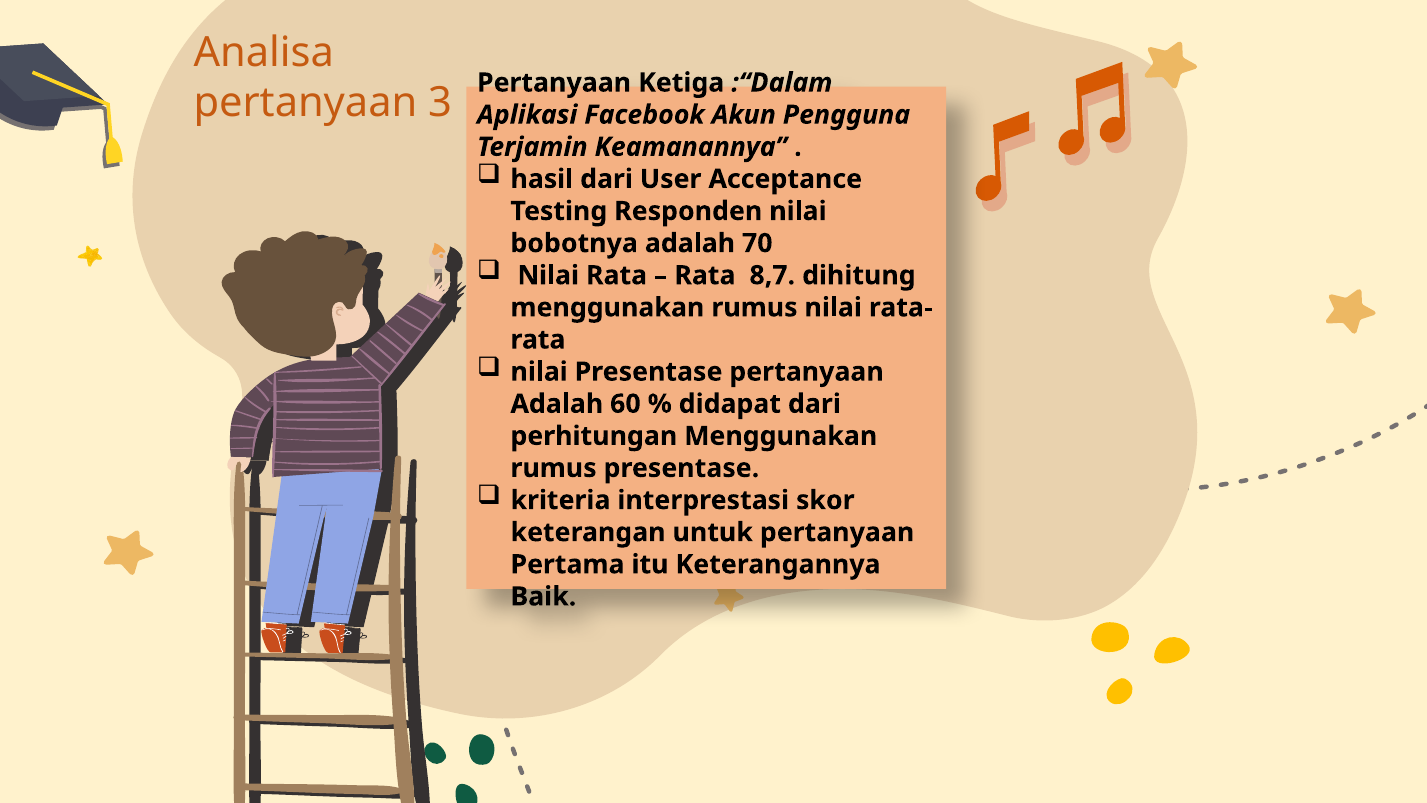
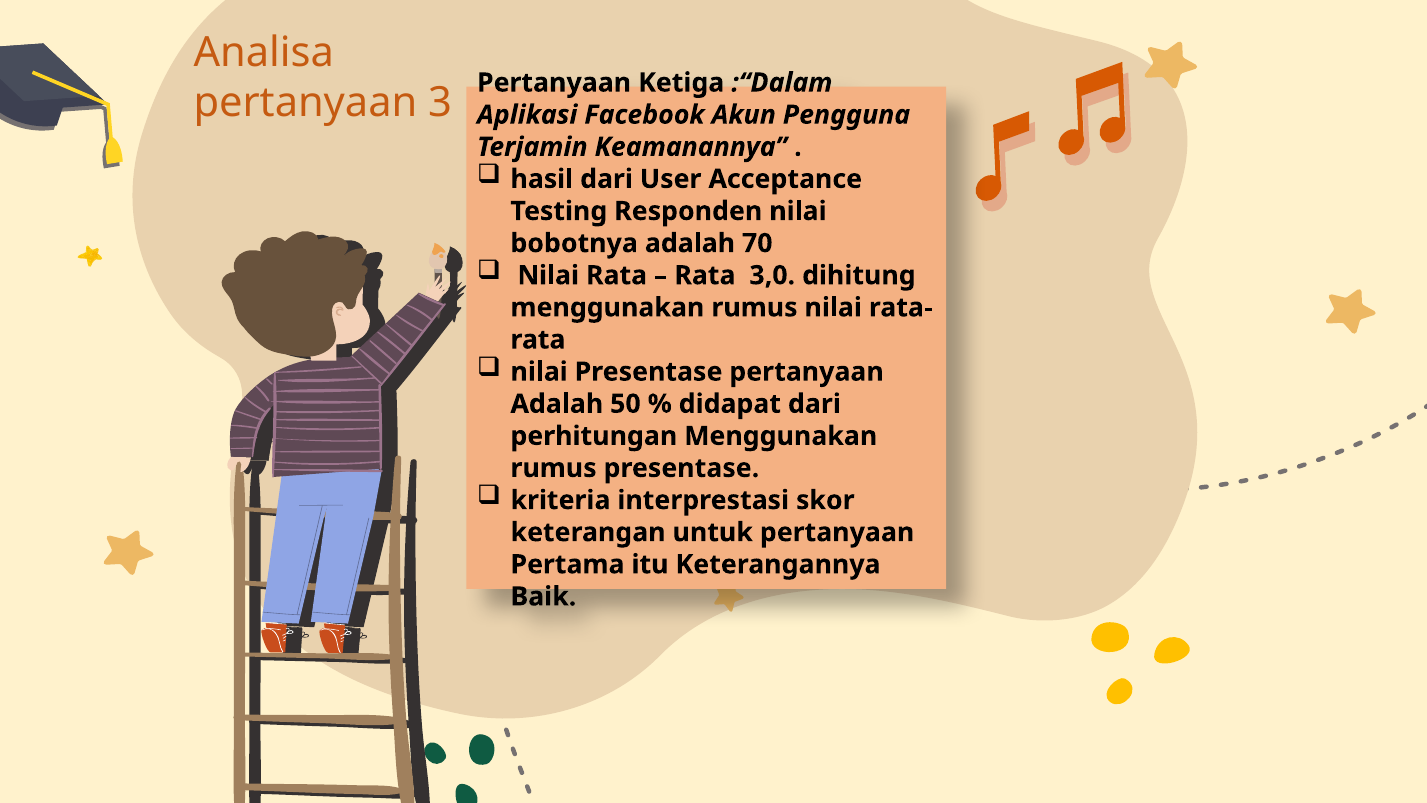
8,7: 8,7 -> 3,0 (772, 275)
60: 60 -> 50 (625, 404)
